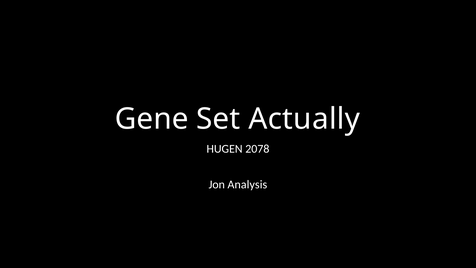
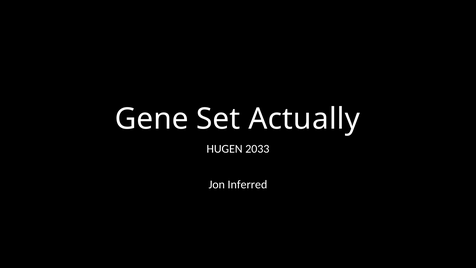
2078: 2078 -> 2033 (257, 149)
Analysis: Analysis -> Inferred (247, 184)
